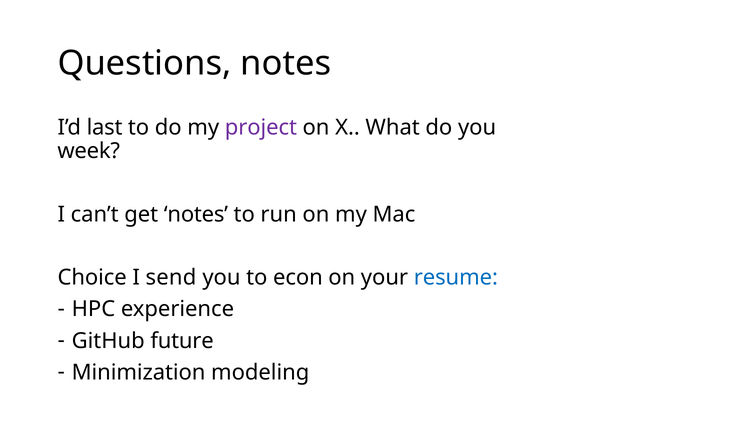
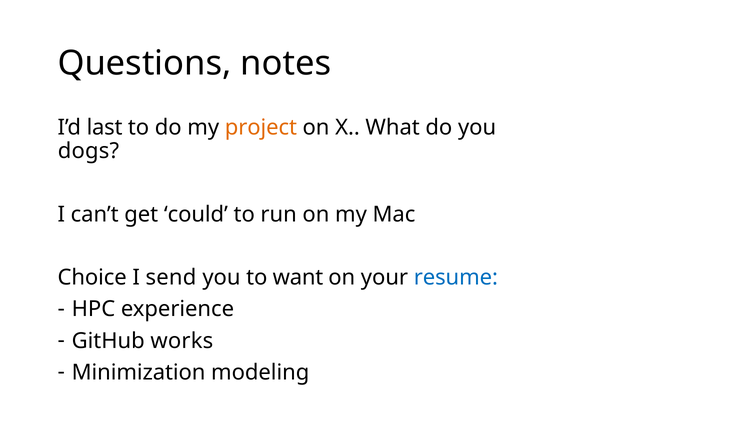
project colour: purple -> orange (261, 128)
week: week -> dogs (88, 151)
get notes: notes -> could (196, 215)
econ: econ -> want (298, 278)
future: future -> works (182, 341)
